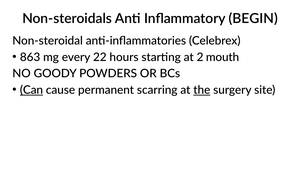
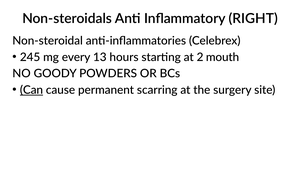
BEGIN: BEGIN -> RIGHT (253, 19)
863: 863 -> 245 (30, 57)
22: 22 -> 13 (100, 57)
the underline: present -> none (202, 90)
